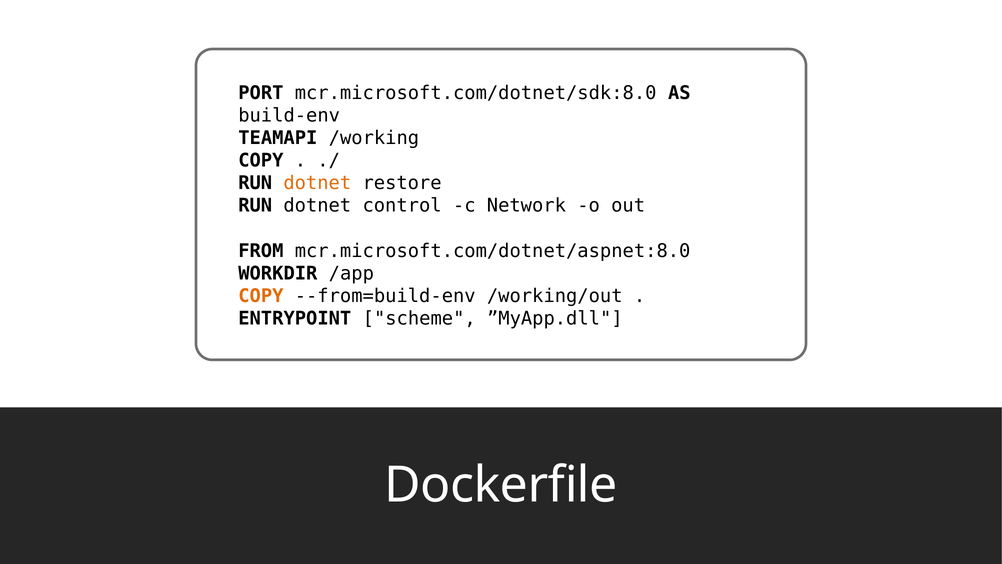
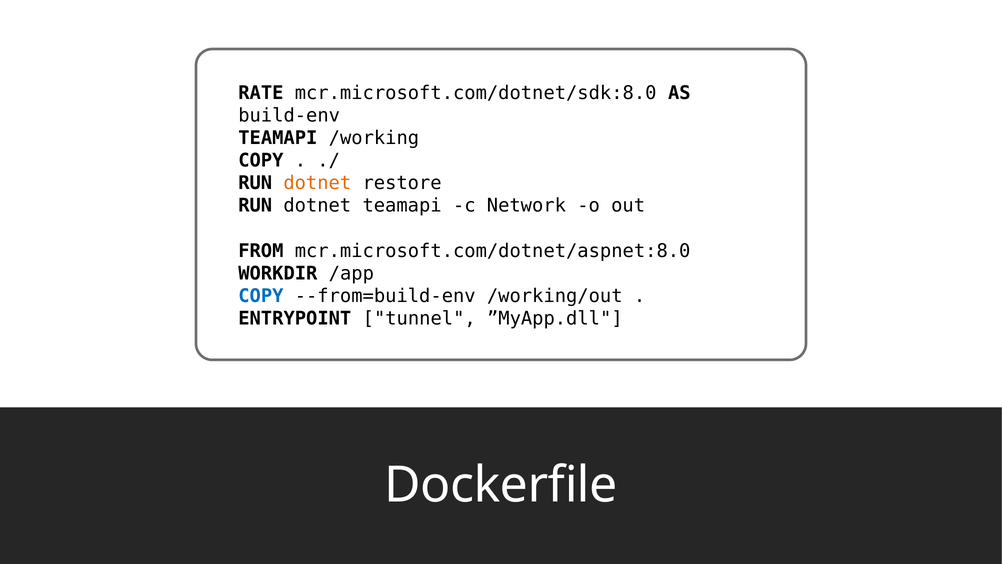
PORT: PORT -> RATE (261, 93)
dotnet control: control -> teamapi (402, 206)
COPY colour: orange -> blue (261, 296)
scheme: scheme -> tunnel (419, 318)
